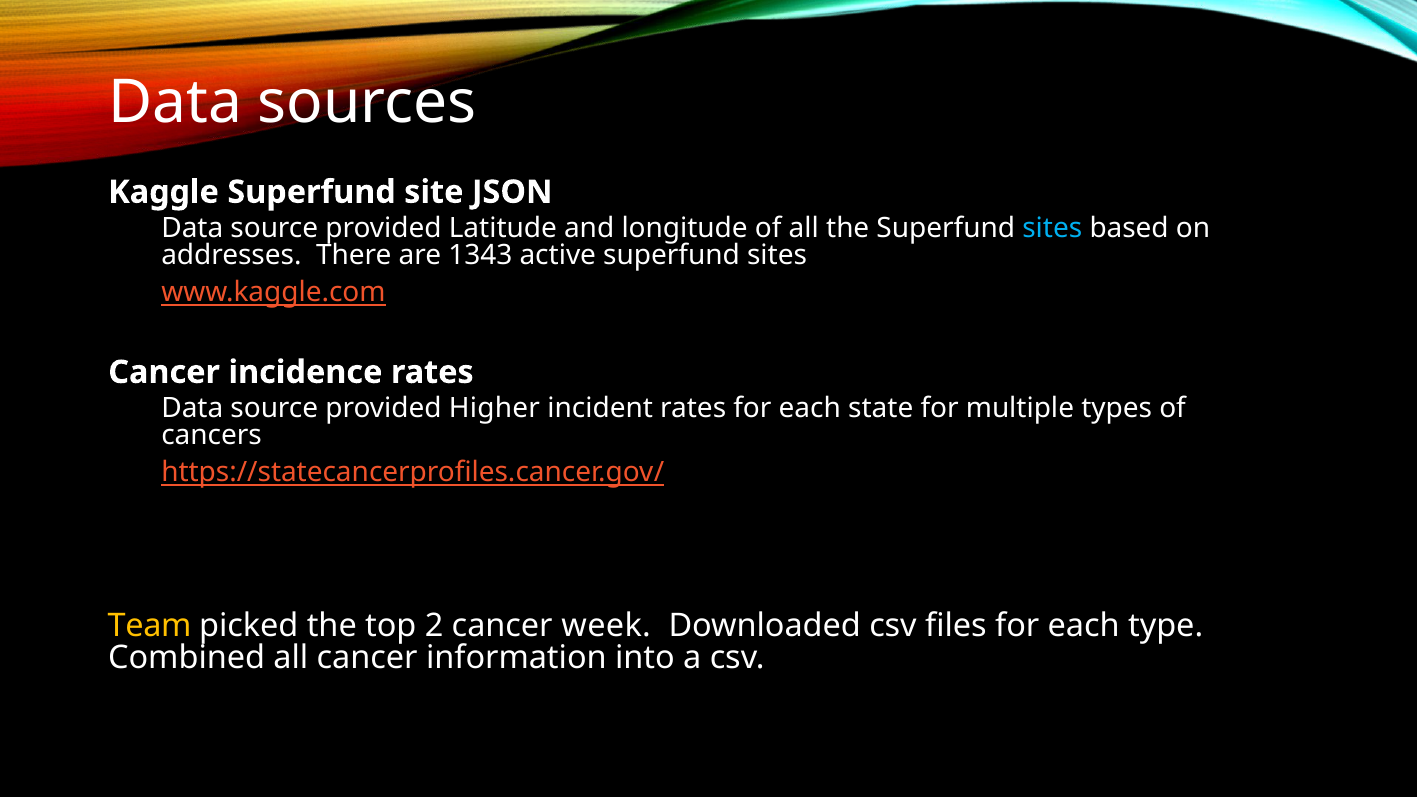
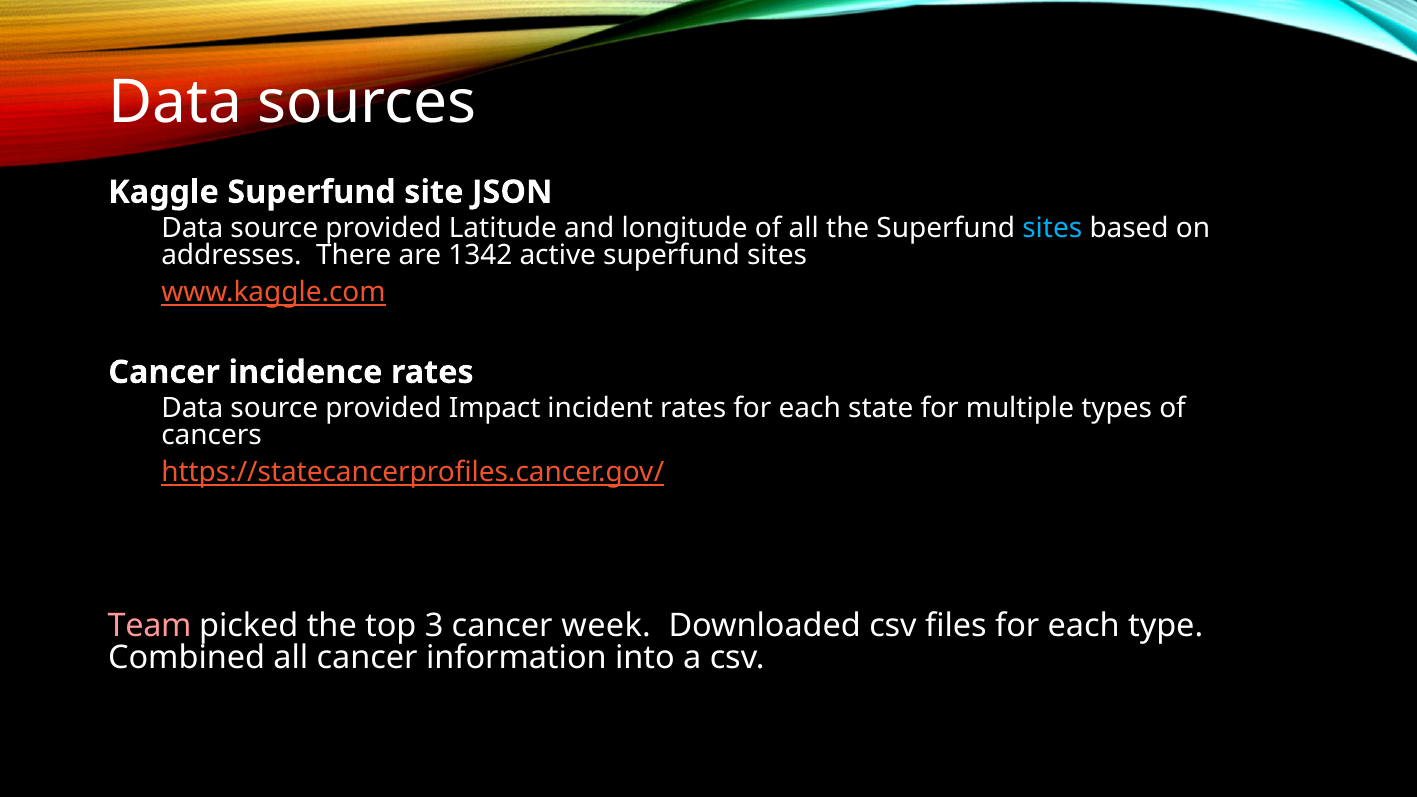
1343: 1343 -> 1342 (480, 256)
Higher: Higher -> Impact (495, 408)
Team colour: yellow -> pink (150, 626)
2: 2 -> 3 (434, 626)
